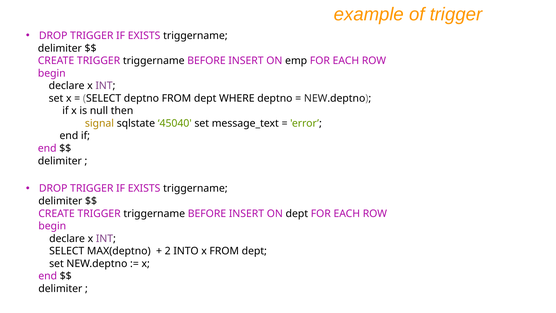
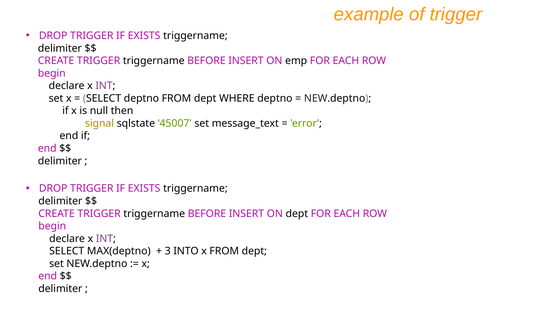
45040: 45040 -> 45007 (175, 123)
2: 2 -> 3 (168, 251)
